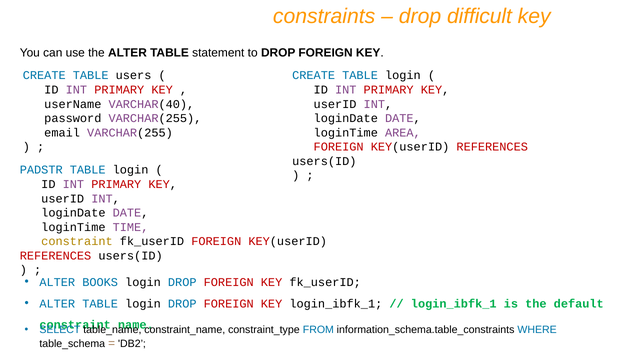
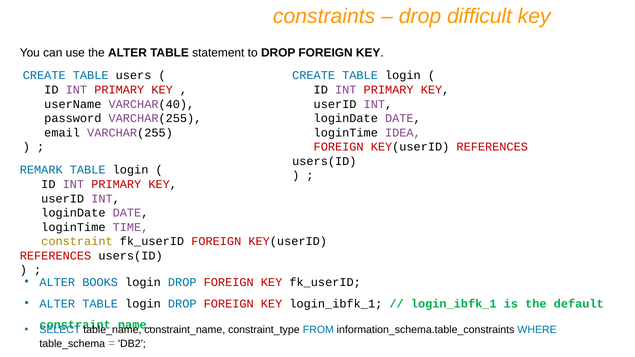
AREA: AREA -> IDEA (403, 133)
PADSTR: PADSTR -> REMARK (41, 170)
